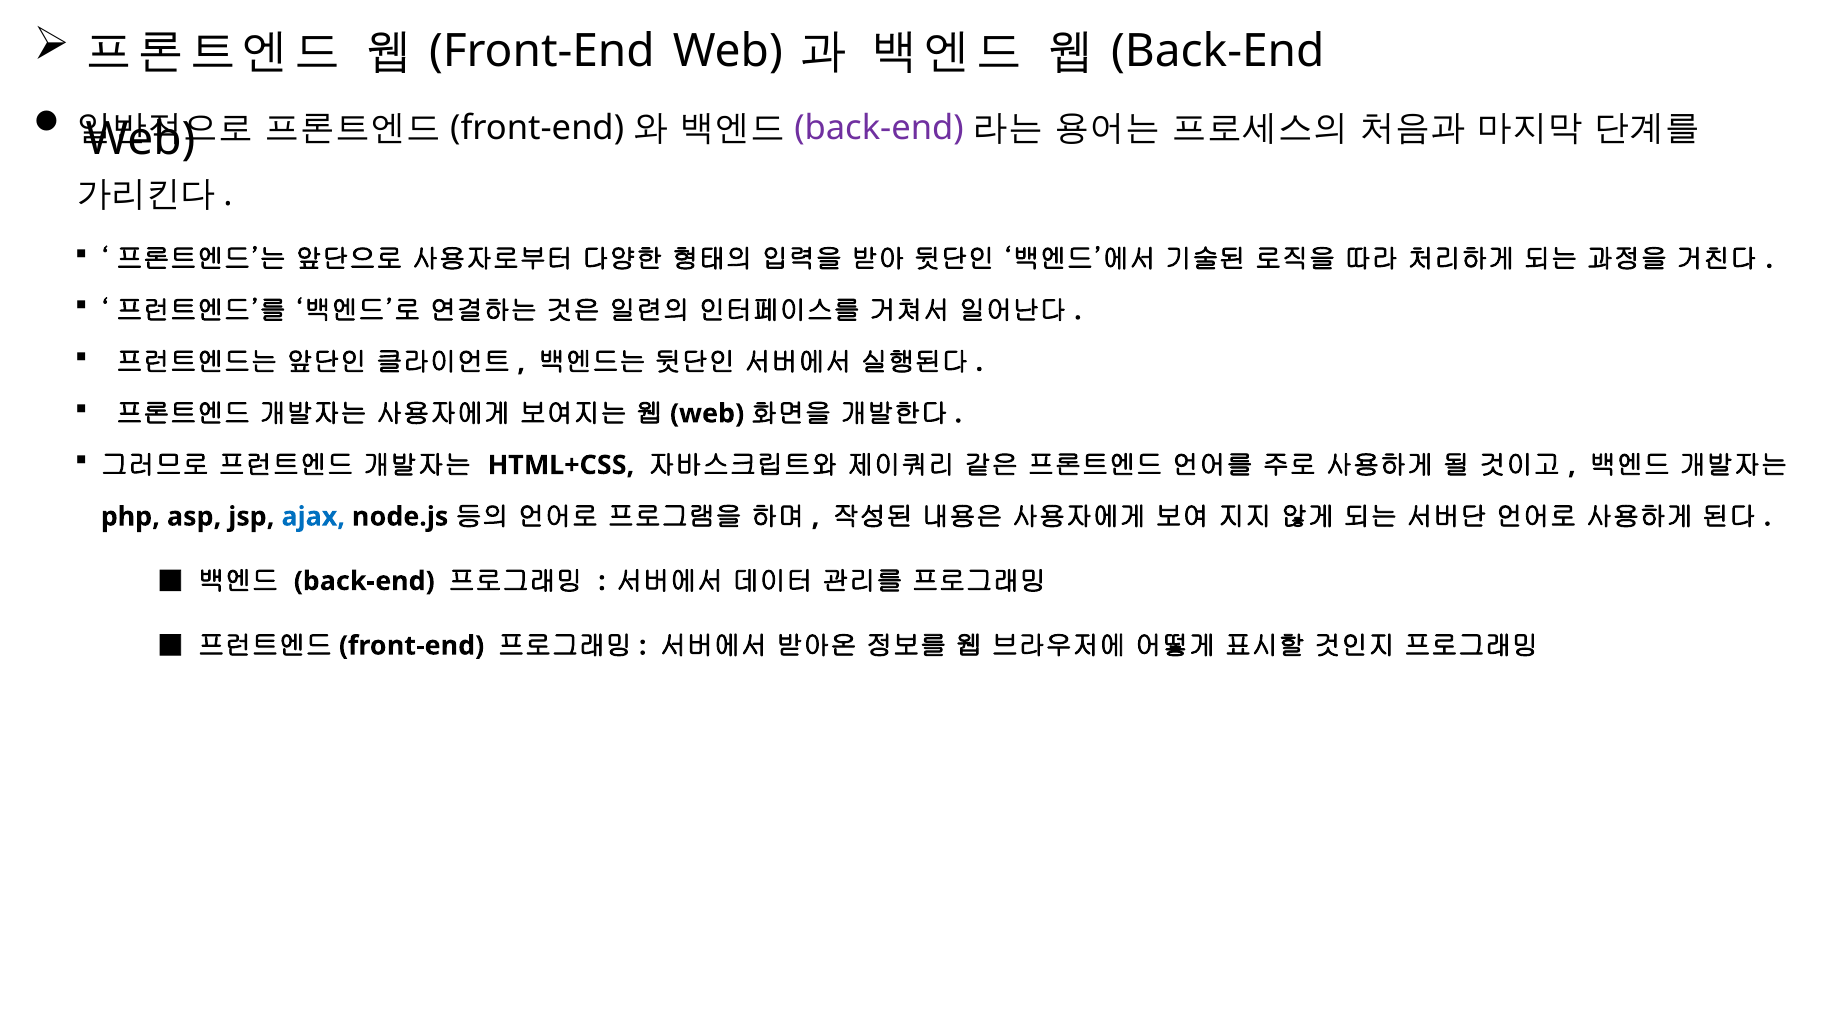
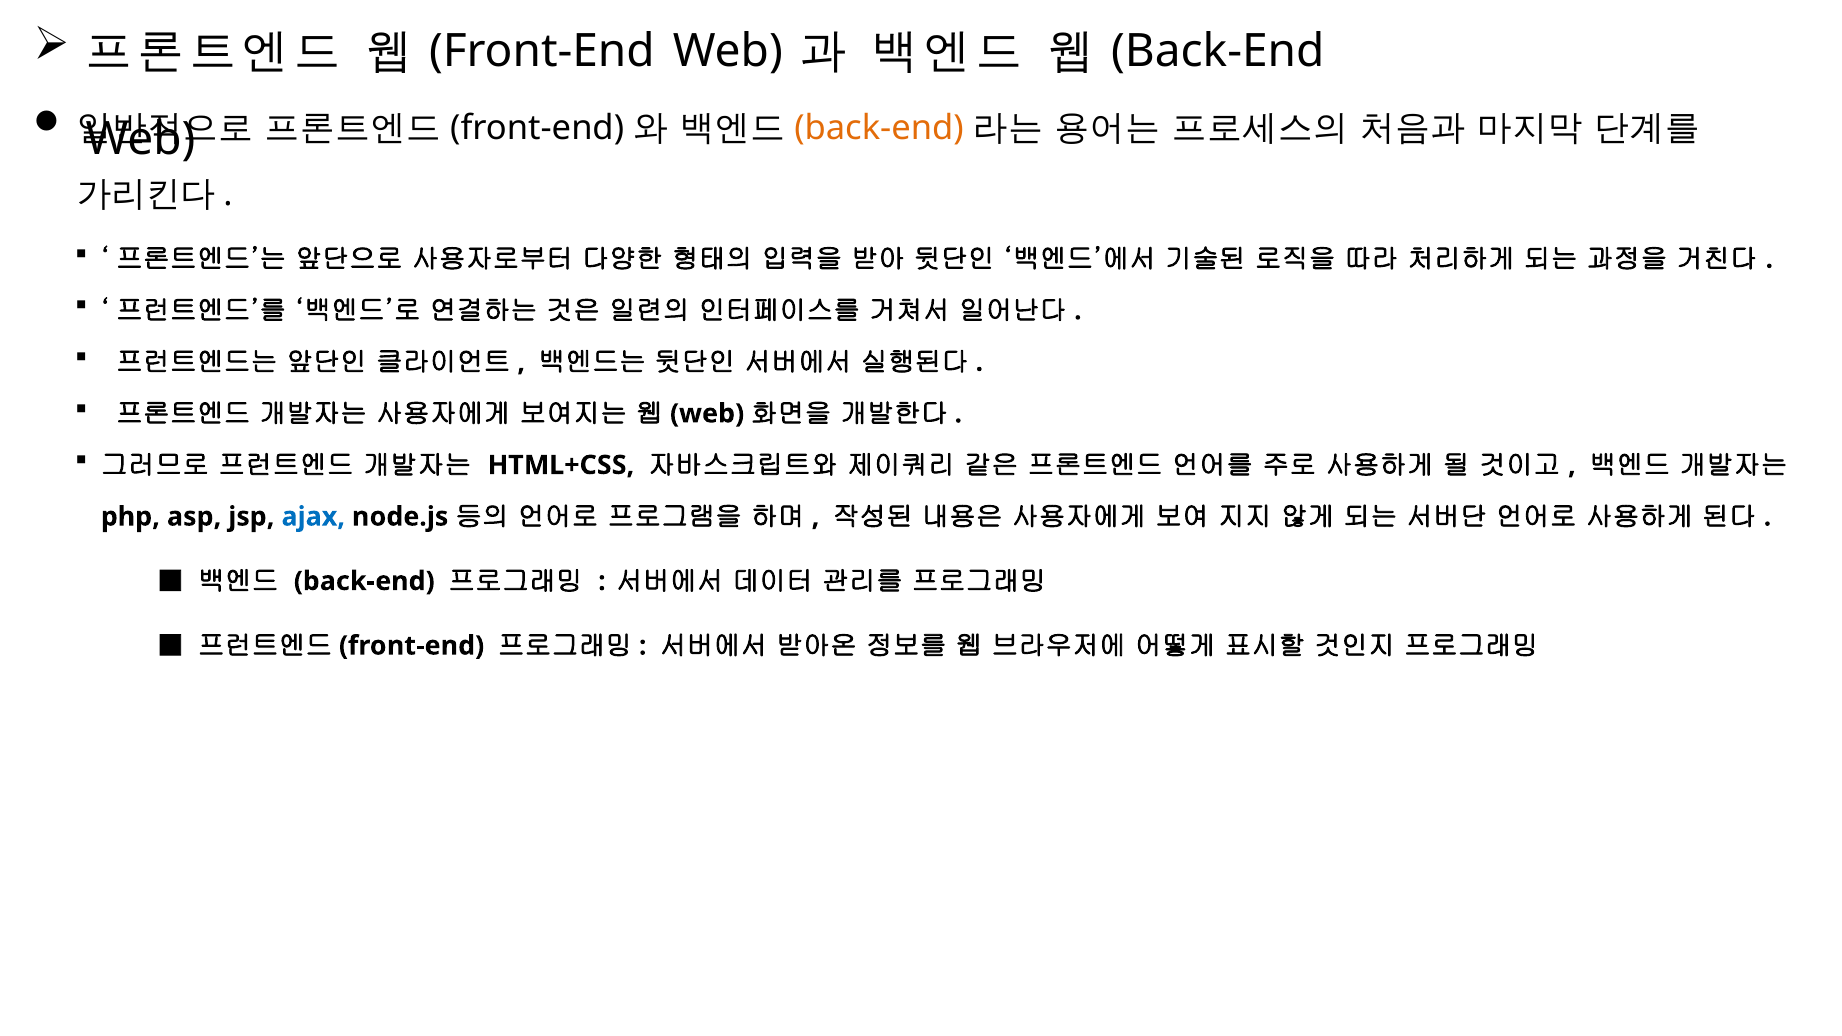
back-end colour: purple -> orange (879, 128)
